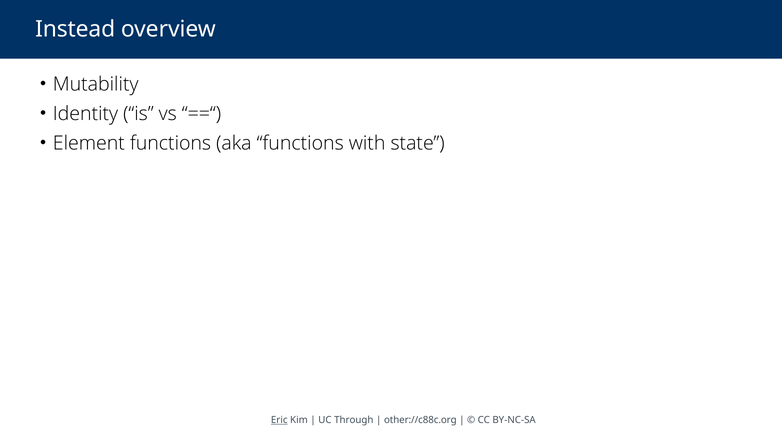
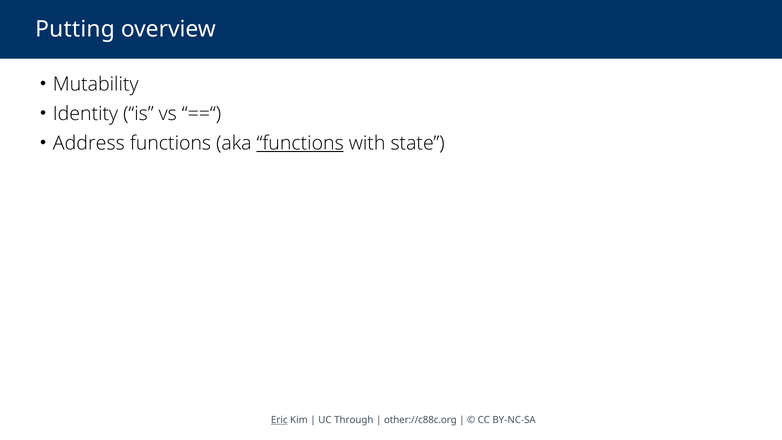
Instead: Instead -> Putting (75, 29)
Element: Element -> Address (89, 143)
functions underline: none -> present (300, 143)
